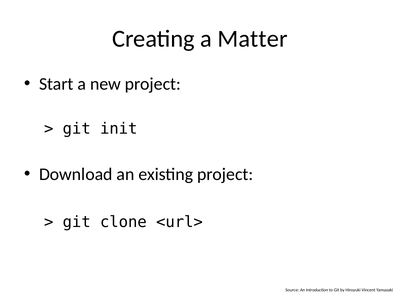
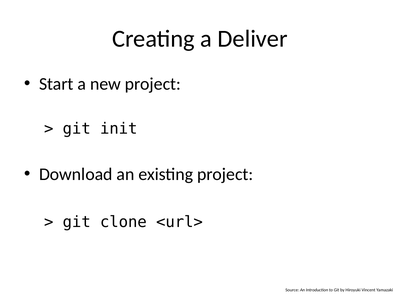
Matter: Matter -> Deliver (253, 39)
